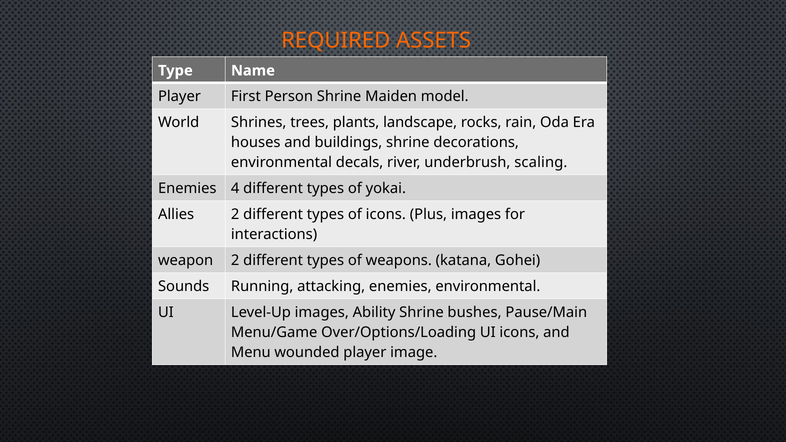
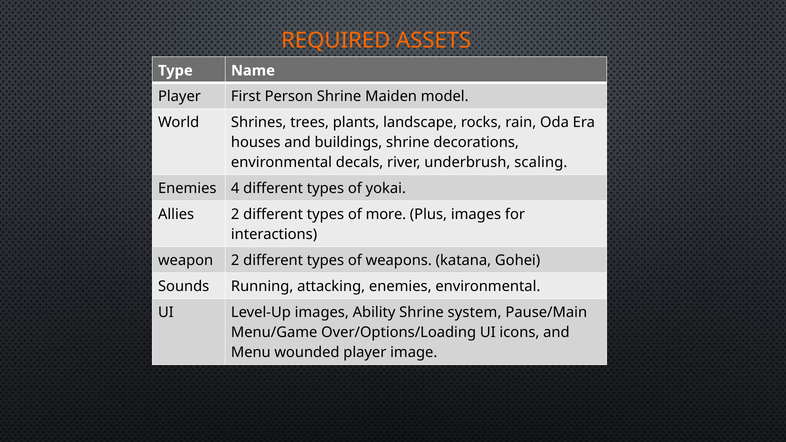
of icons: icons -> more (386, 215)
bushes: bushes -> system (475, 313)
